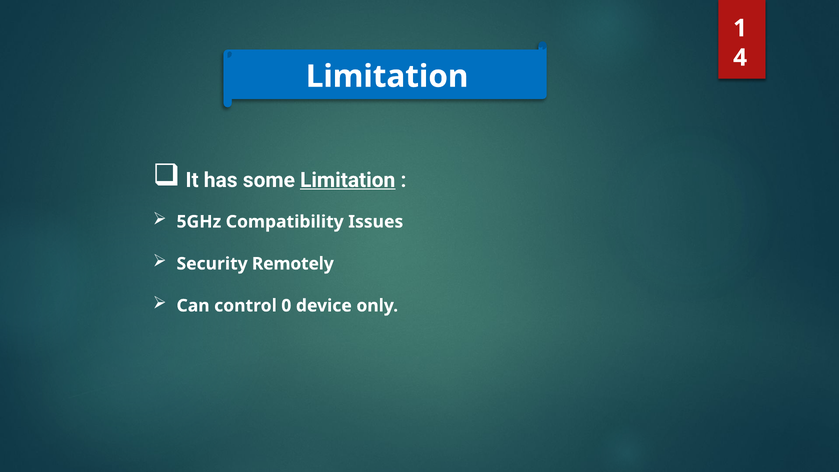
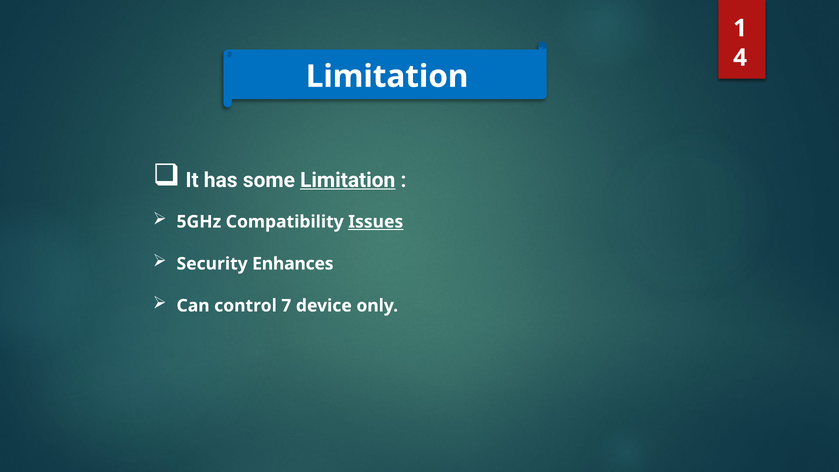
Issues underline: none -> present (376, 222)
Remotely: Remotely -> Enhances (293, 264)
0: 0 -> 7 (286, 306)
